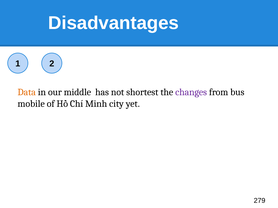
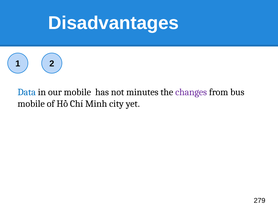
Data colour: orange -> blue (27, 92)
our middle: middle -> mobile (77, 92)
shortest: shortest -> minutes (142, 92)
